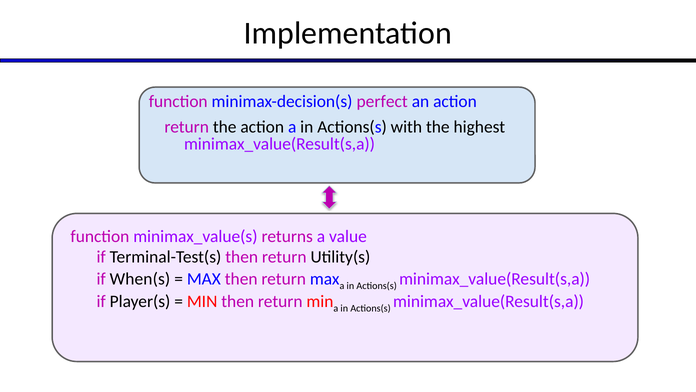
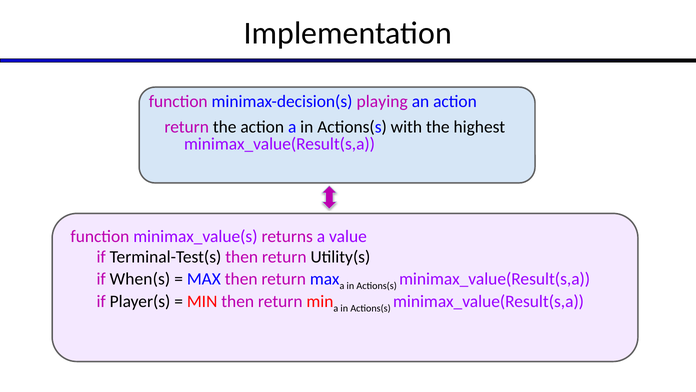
perfect: perfect -> playing (382, 102)
